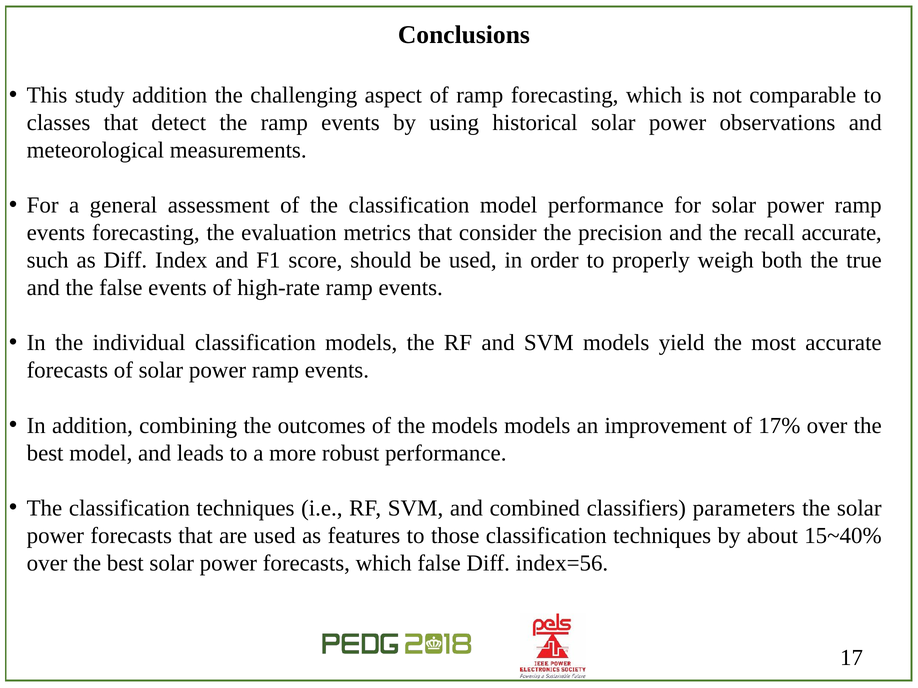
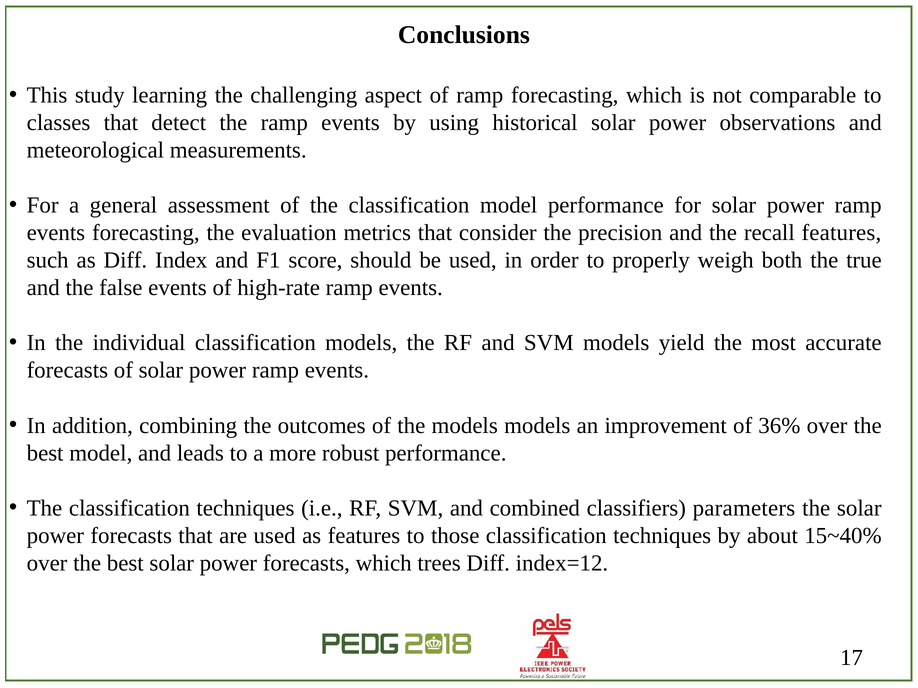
study addition: addition -> learning (170, 95)
recall accurate: accurate -> features (841, 233)
17%: 17% -> 36% (779, 426)
which false: false -> trees (439, 563)
index=56: index=56 -> index=12 (562, 563)
